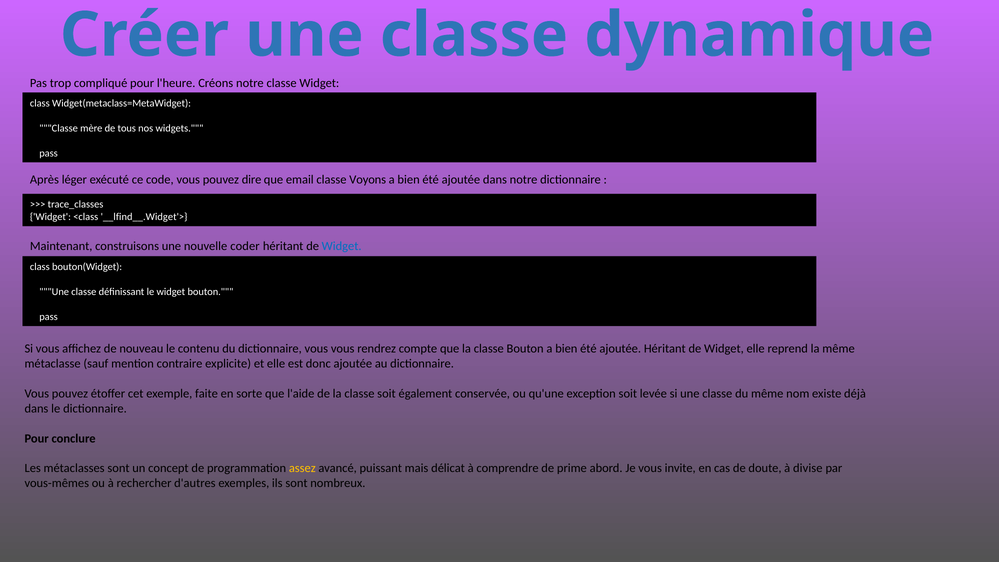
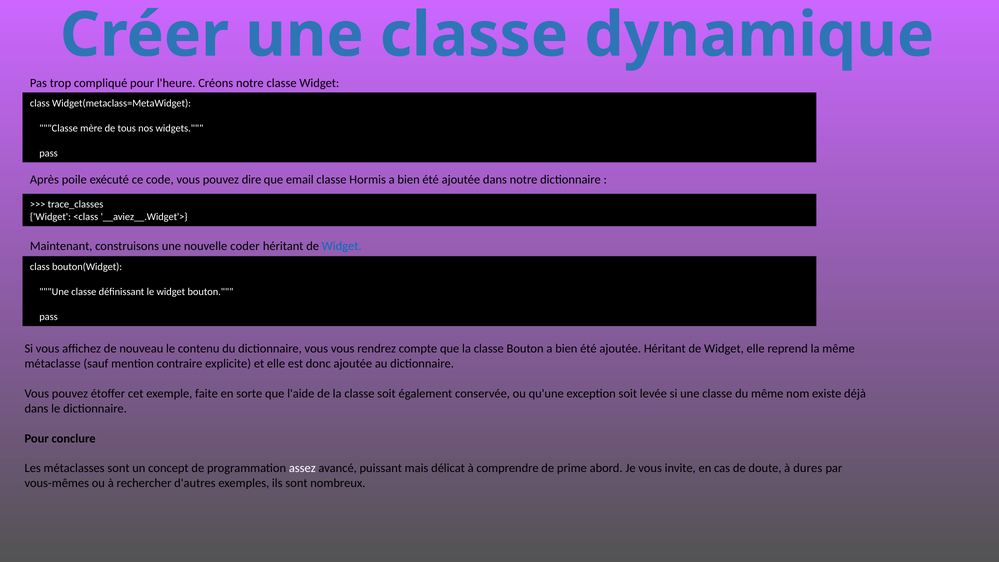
léger: léger -> poile (74, 179)
Voyons: Voyons -> Hormis (368, 179)
__lfind__.Widget'>: __lfind__.Widget'> -> __aviez__.Widget'> (144, 217)
assez colour: yellow -> white (302, 468)
divise: divise -> dures (808, 468)
